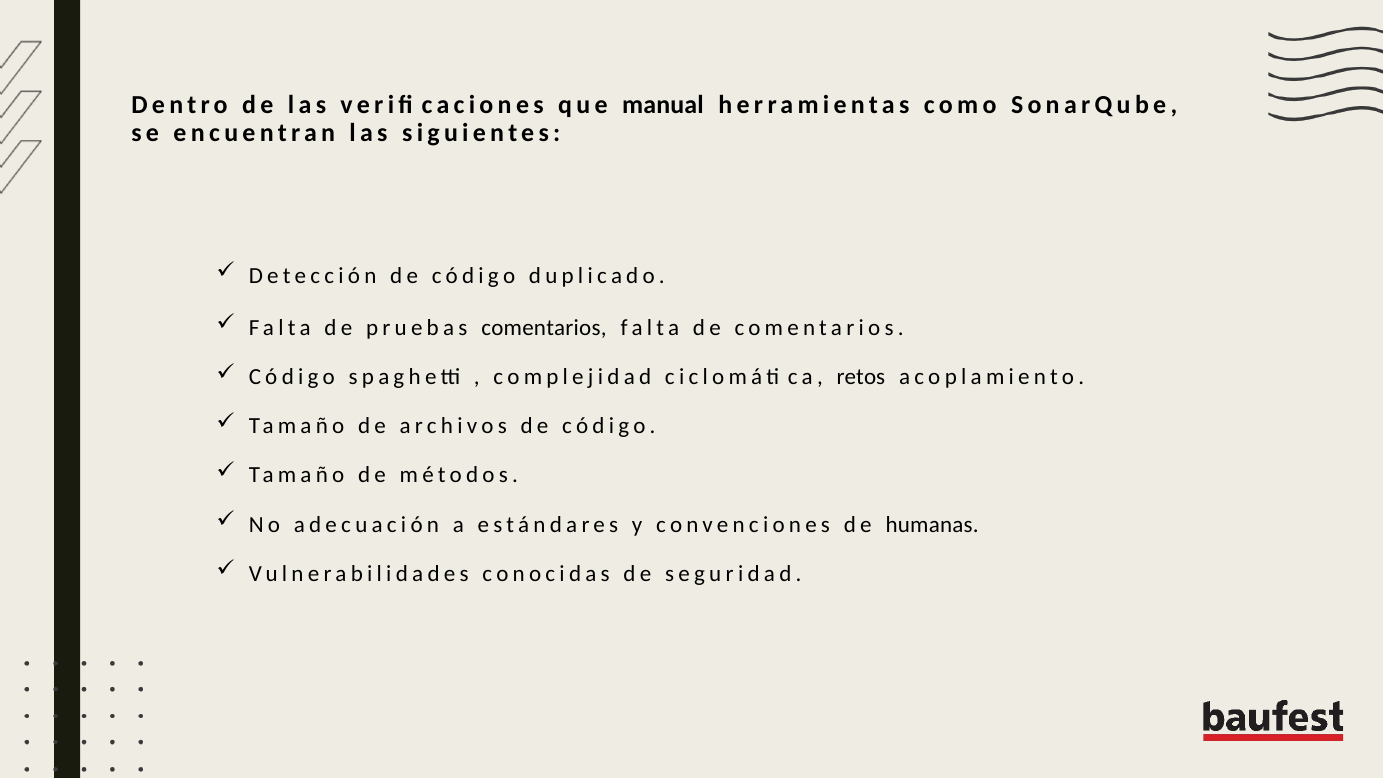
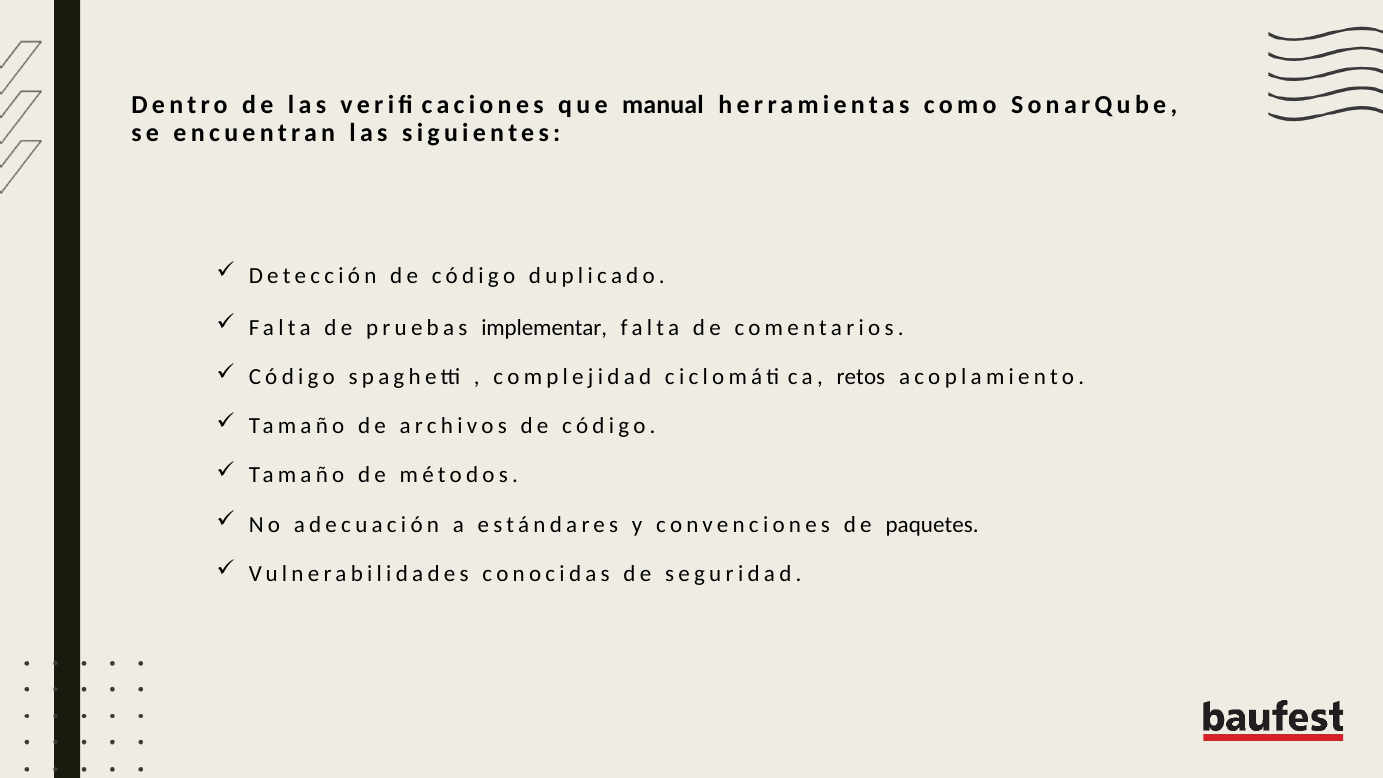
pruebas comentarios: comentarios -> implementar (544, 328)
humanas: humanas -> paquetes (932, 525)
